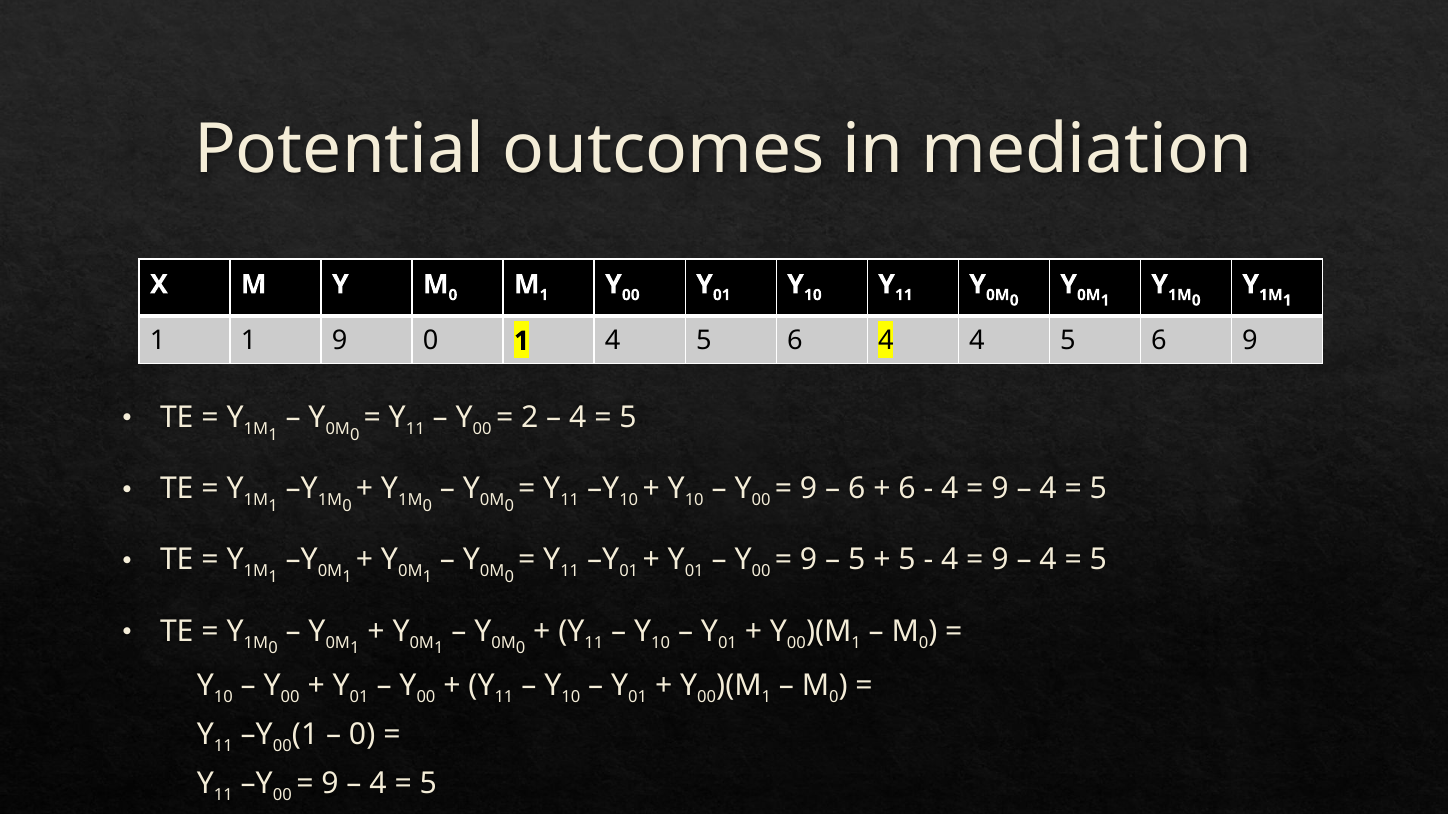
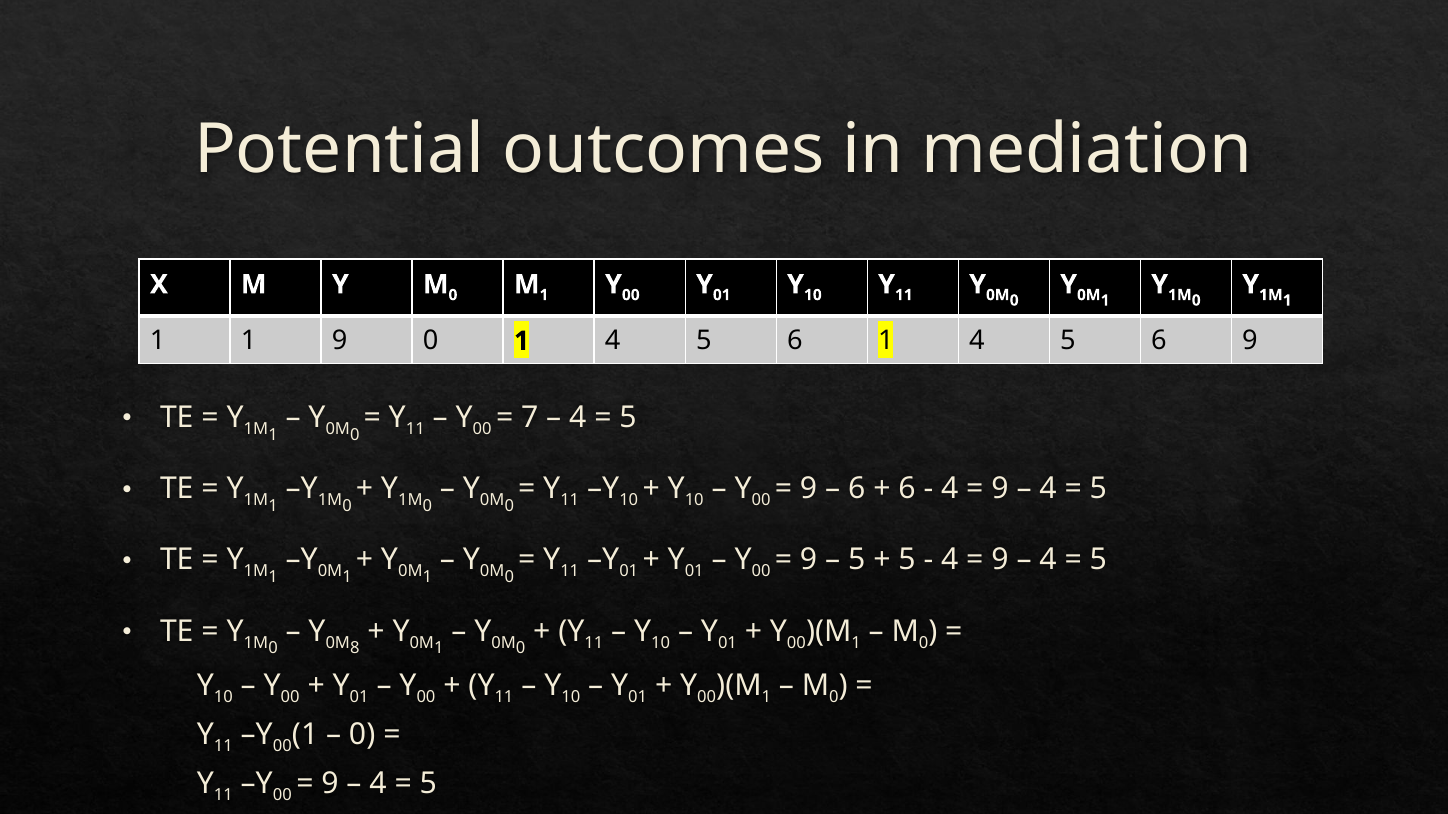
6 4: 4 -> 1 (886, 341)
2: 2 -> 7 (530, 418)
1: 1 -> 8 (355, 649)
